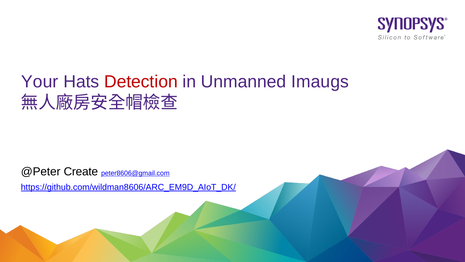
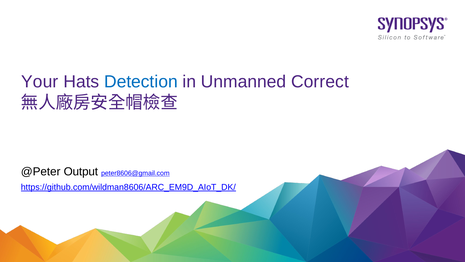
Detection colour: red -> blue (141, 82)
Imaugs: Imaugs -> Correct (320, 82)
Create: Create -> Output (81, 171)
